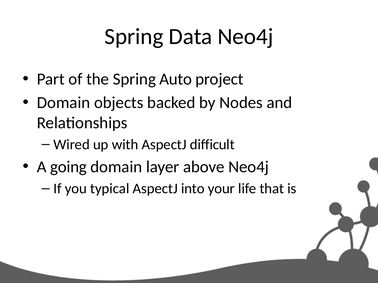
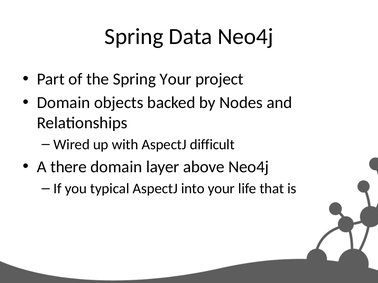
Spring Auto: Auto -> Your (176, 79)
going: going -> there (69, 167)
